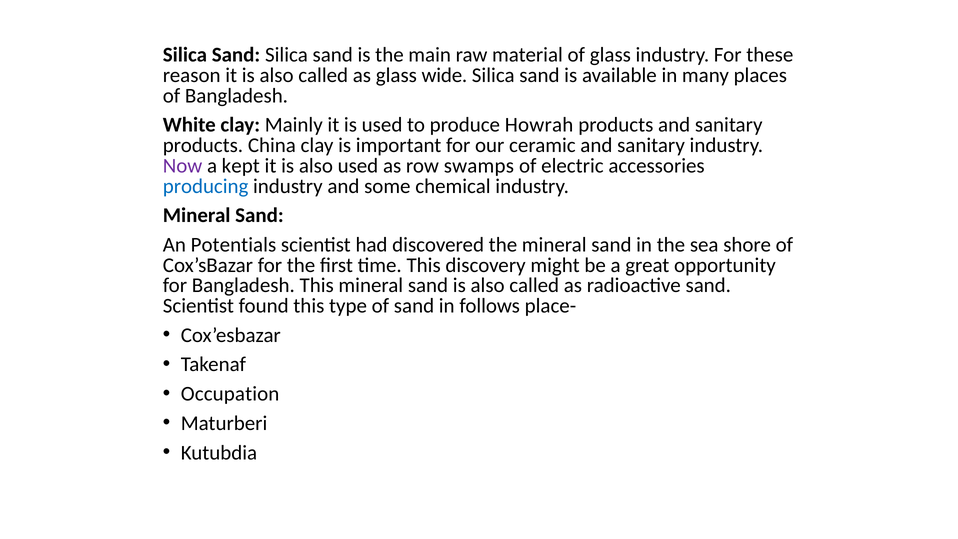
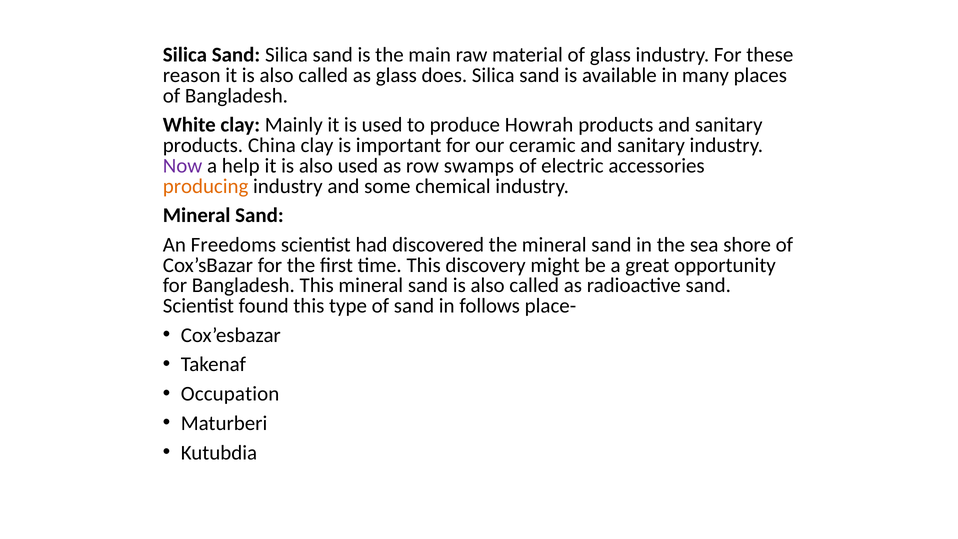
wide: wide -> does (444, 75)
kept: kept -> help (241, 166)
producing colour: blue -> orange (206, 186)
Potentials: Potentials -> Freedoms (233, 245)
